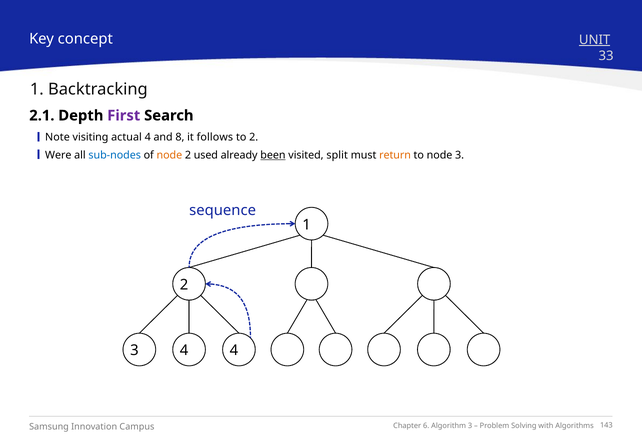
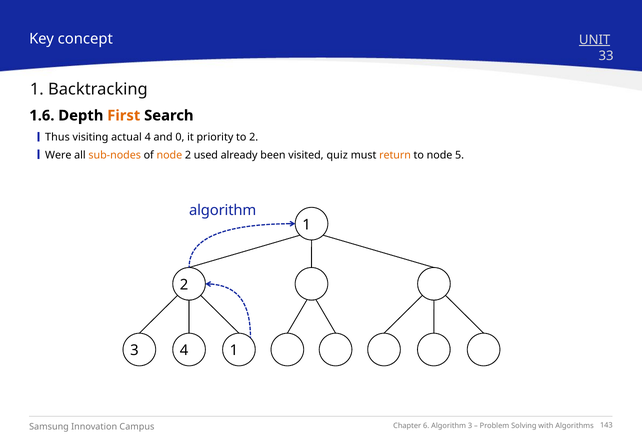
2.1: 2.1 -> 1.6 (42, 116)
First colour: purple -> orange (124, 116)
Note: Note -> Thus (57, 137)
8: 8 -> 0 (180, 137)
follows: follows -> priority (215, 137)
sub-nodes colour: blue -> orange (115, 155)
been underline: present -> none (273, 155)
split: split -> quiz (337, 155)
node 3: 3 -> 5 (460, 155)
sequence: sequence -> algorithm (223, 210)
3 4: 4 -> 1 (234, 351)
